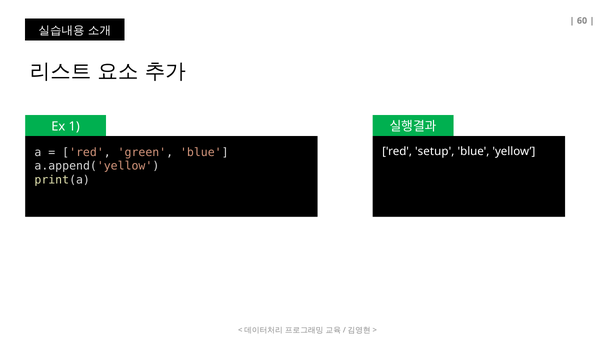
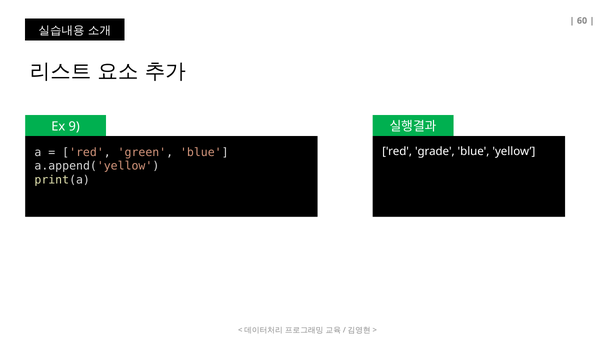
1: 1 -> 9 (74, 126)
setup: setup -> grade (435, 151)
